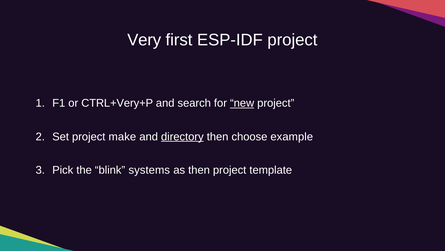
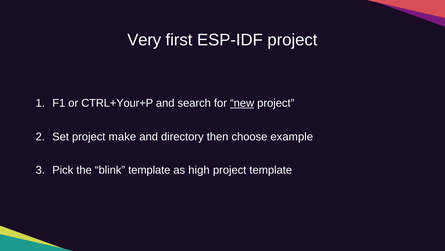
CTRL+Very+P: CTRL+Very+P -> CTRL+Your+P (117, 103)
directory underline: present -> none (182, 136)
blink systems: systems -> template (149, 170)
as then: then -> high (199, 170)
